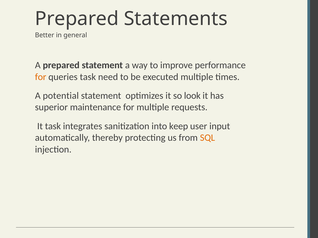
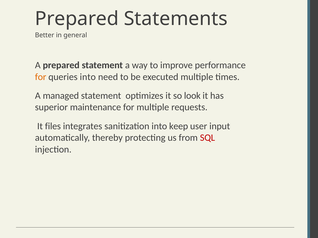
queries task: task -> into (88, 77)
potential: potential -> managed (61, 96)
It task: task -> files (53, 126)
SQL colour: orange -> red (207, 138)
